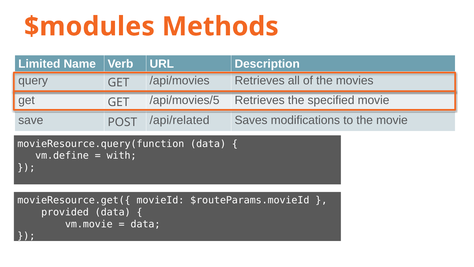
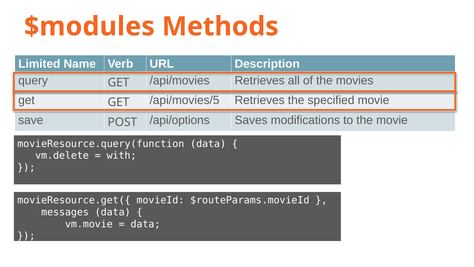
/api/related: /api/related -> /api/options (180, 120)
vm.define: vm.define -> vm.delete (62, 155)
provided: provided -> messages (65, 212)
